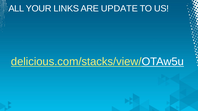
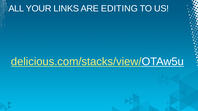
UPDATE: UPDATE -> EDITING (119, 9)
